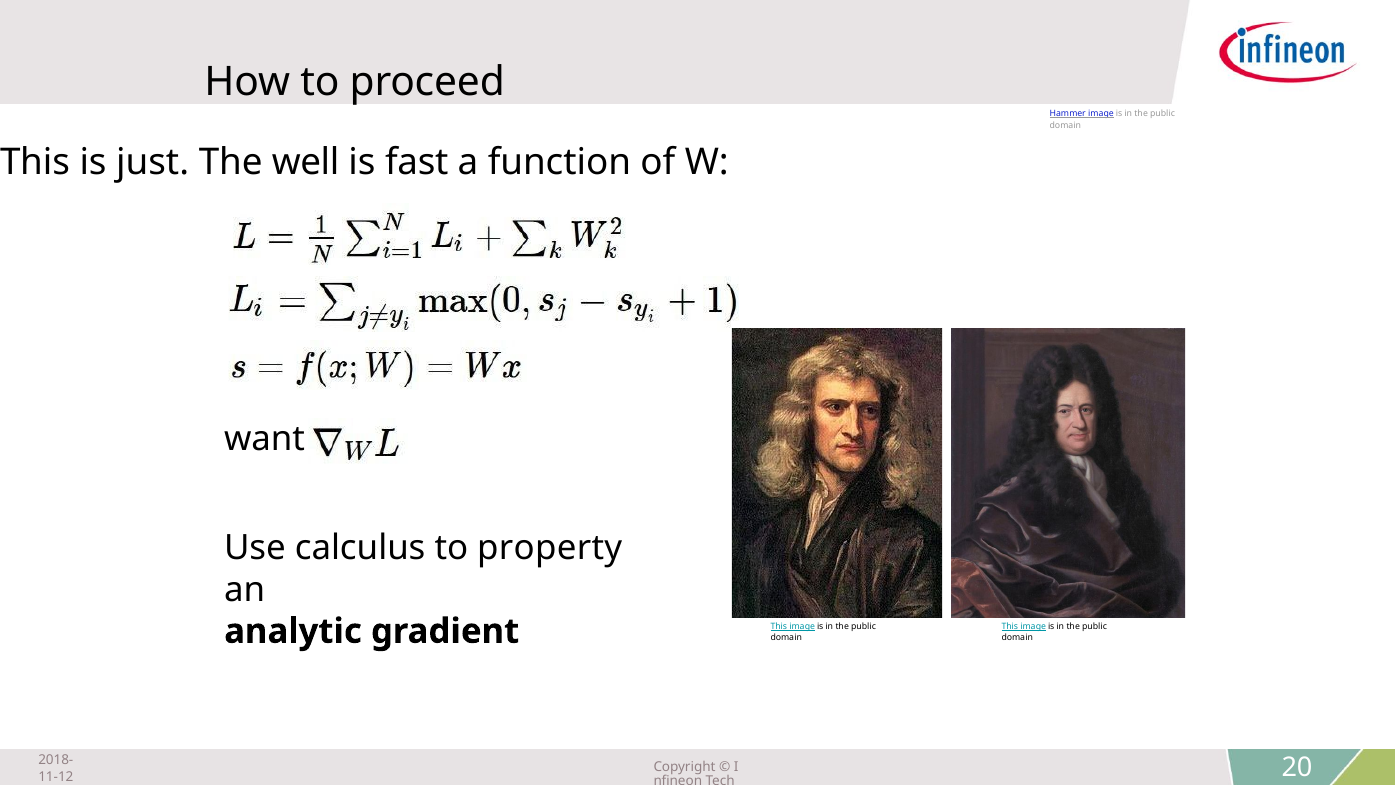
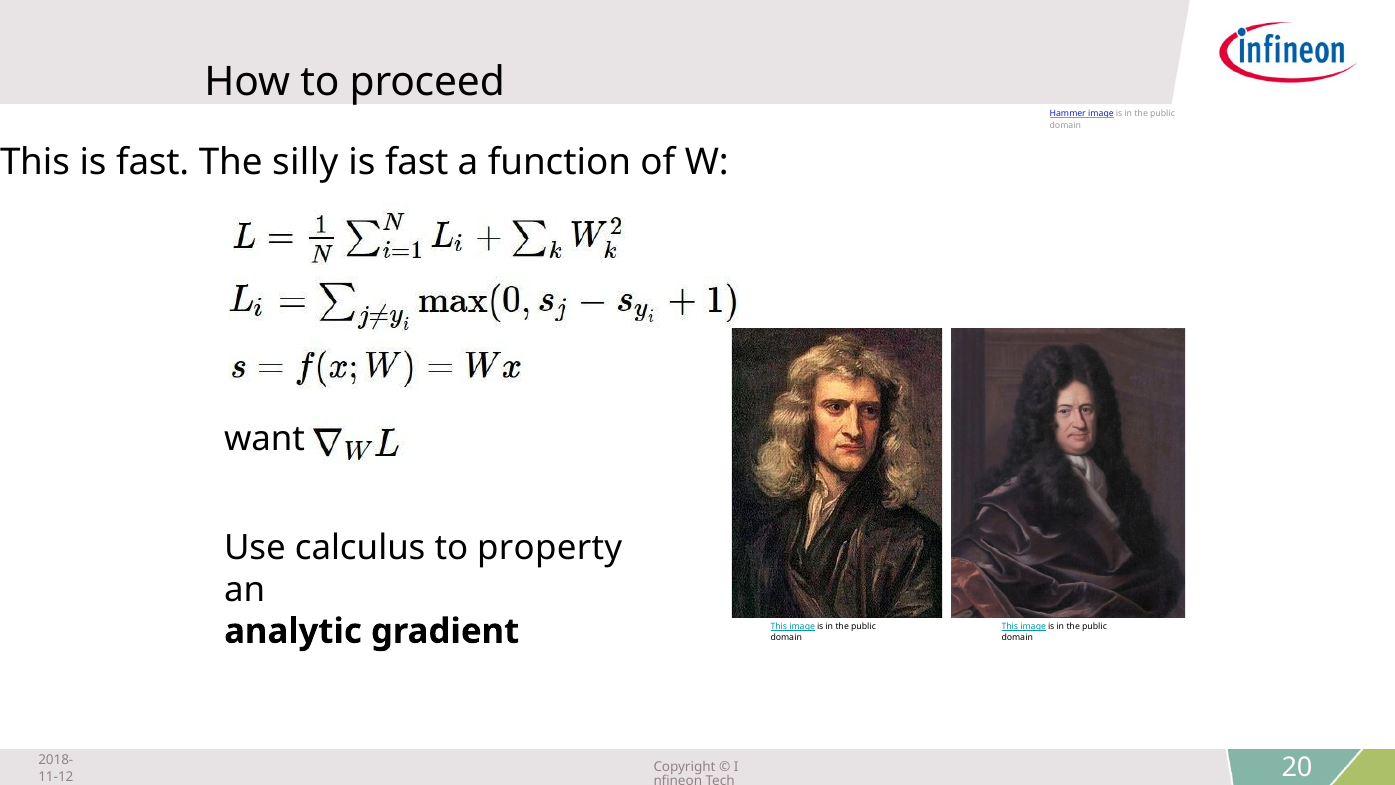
This is just: just -> fast (153, 162)
well: well -> silly (305, 162)
